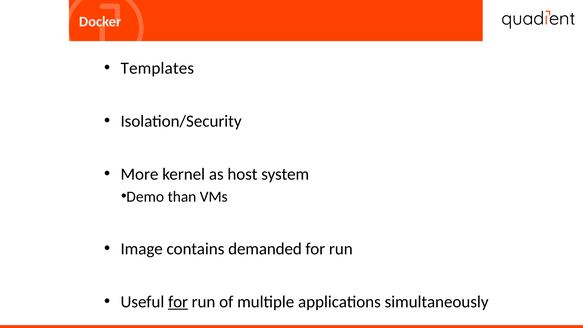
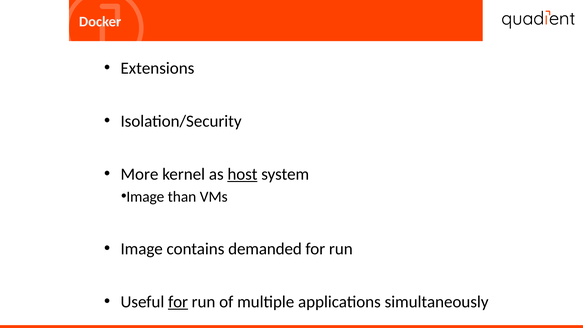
Templates: Templates -> Extensions (157, 68)
host underline: none -> present (242, 174)
Demo: Demo -> Image (145, 197)
